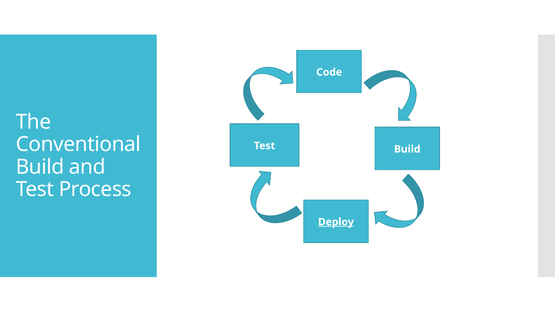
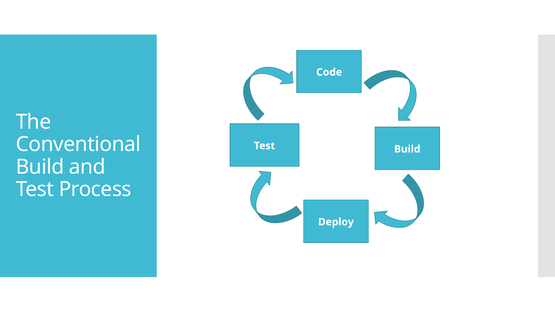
Deploy underline: present -> none (336, 222)
